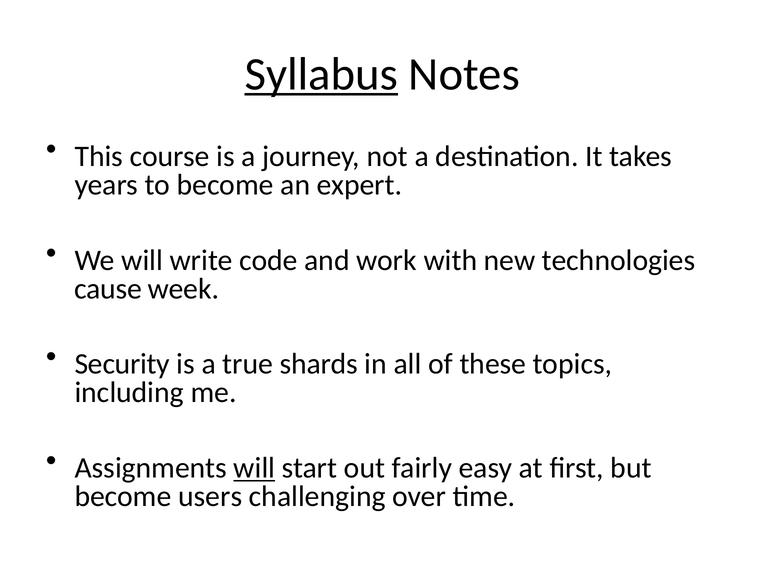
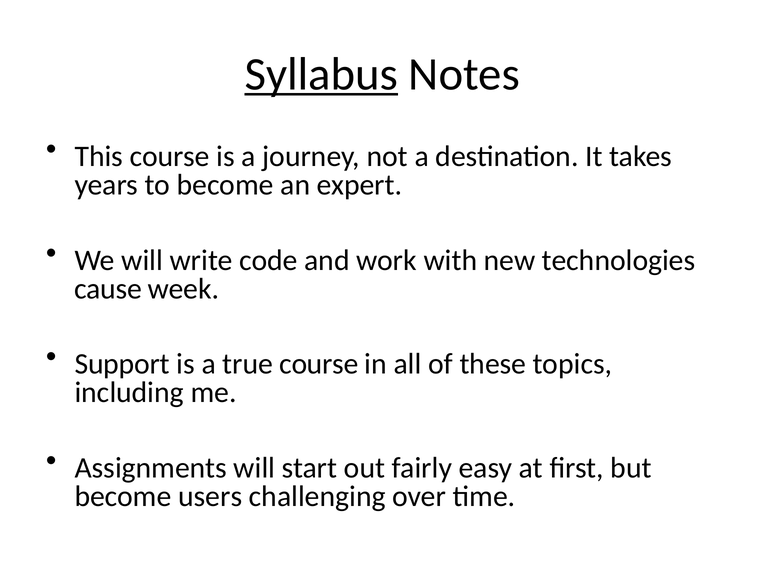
Security: Security -> Support (122, 364)
true shards: shards -> course (319, 364)
will underline: present -> none (254, 468)
